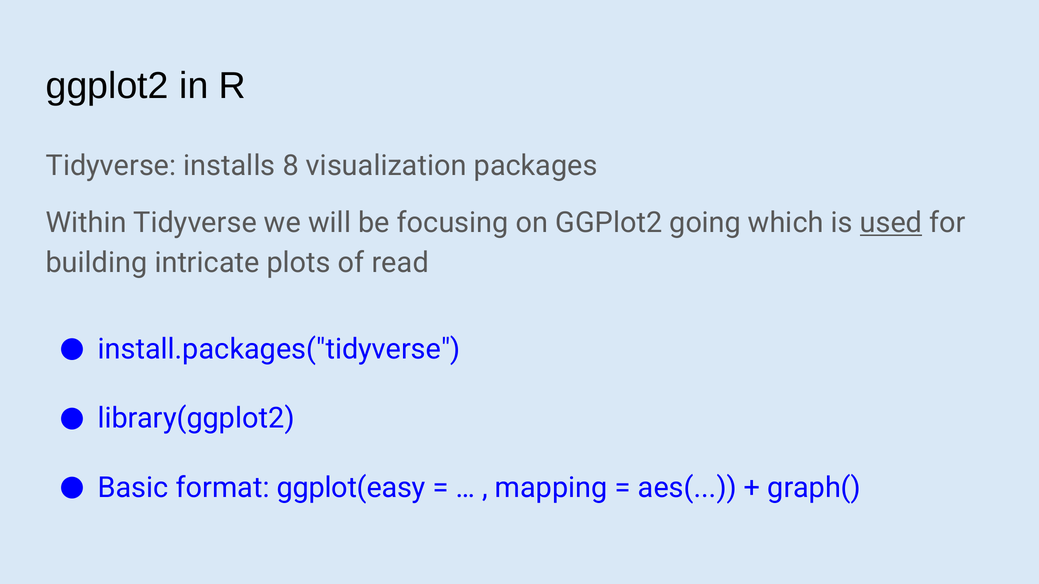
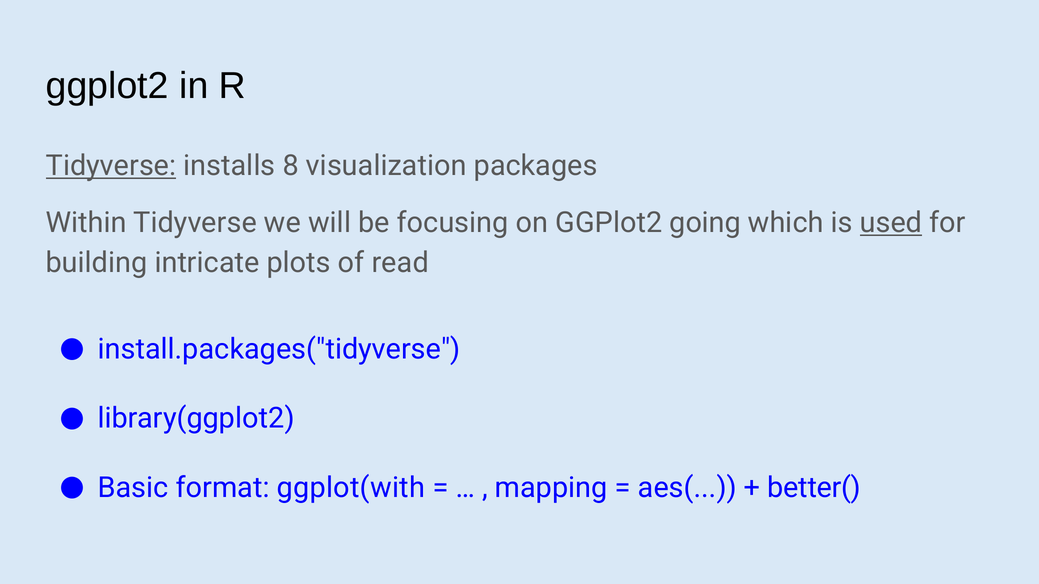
Tidyverse underline: none -> present (111, 166)
ggplot(easy: ggplot(easy -> ggplot(with (351, 488)
graph(: graph( -> better( (814, 488)
